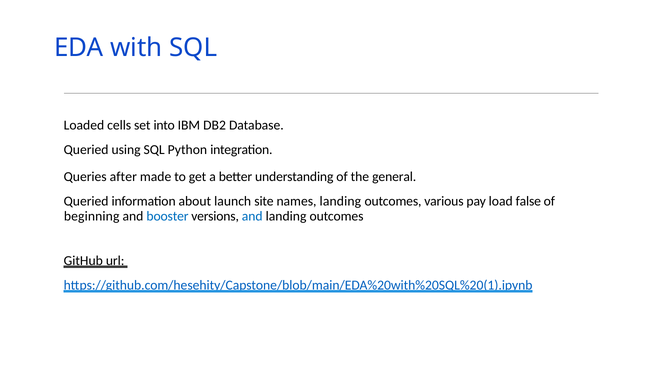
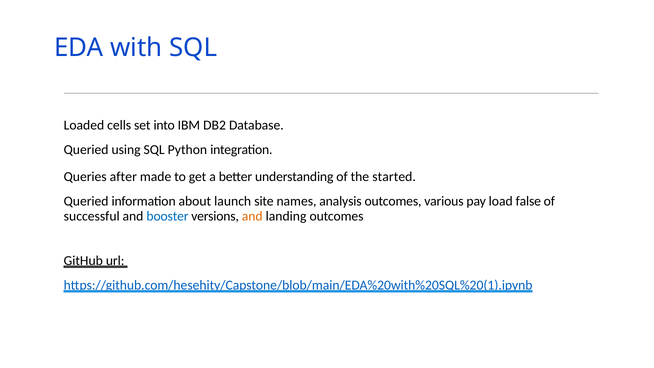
general: general -> started (394, 176)
names landing: landing -> analysis (340, 201)
beginning: beginning -> successful (92, 216)
and colour: blue -> orange (252, 216)
